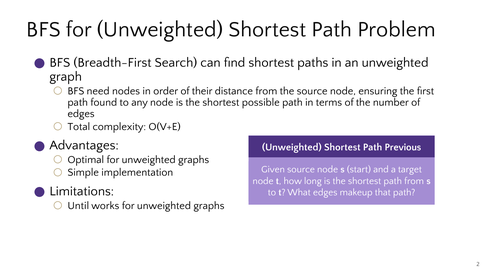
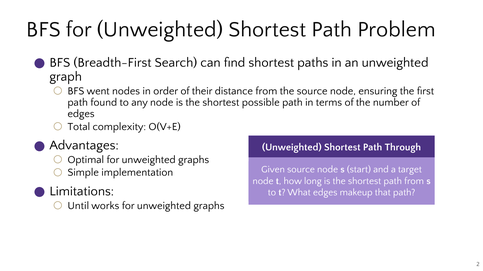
need: need -> went (98, 91)
Previous: Previous -> Through (403, 148)
